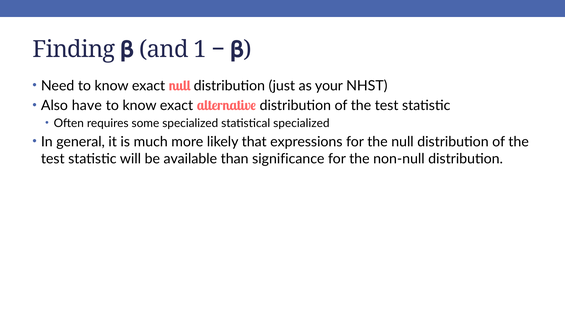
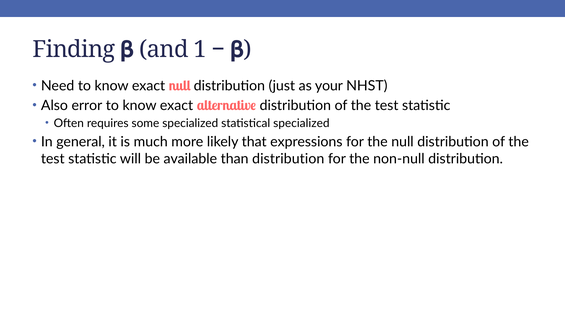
have: have -> error (87, 106)
than significance: significance -> distribution (288, 159)
